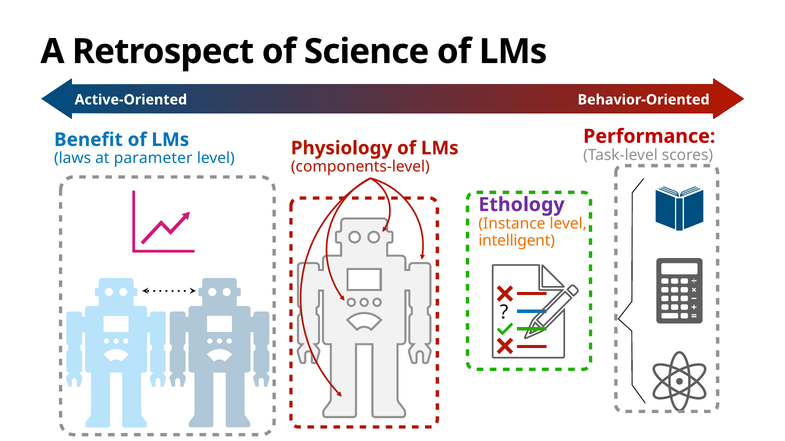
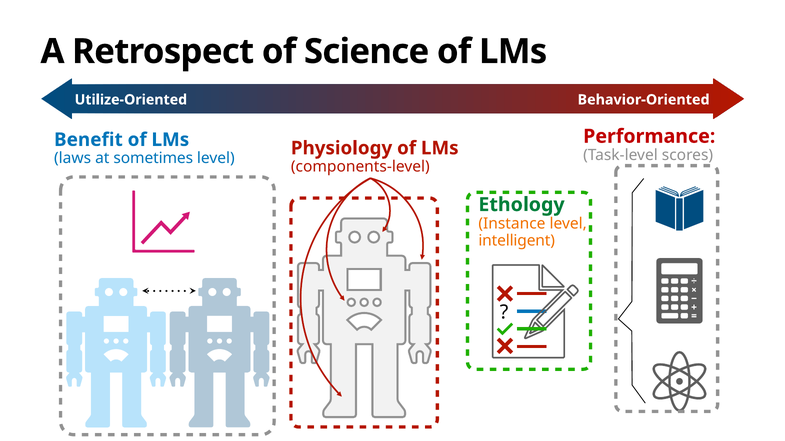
Active-Oriented: Active-Oriented -> Utilize-Oriented (131, 100)
parameter: parameter -> sometimes (153, 158)
Ethology colour: purple -> green (521, 205)
